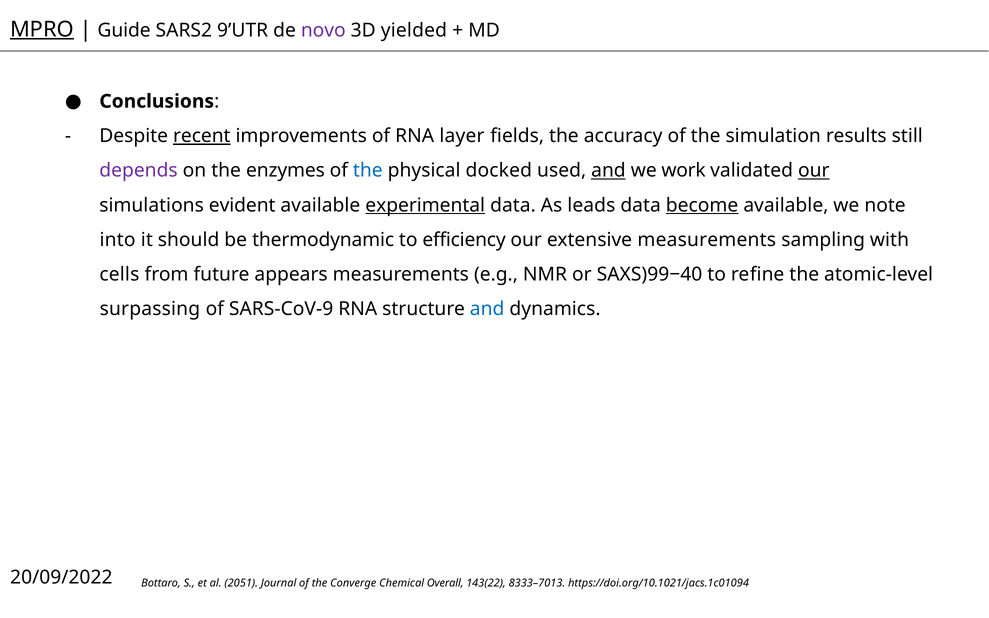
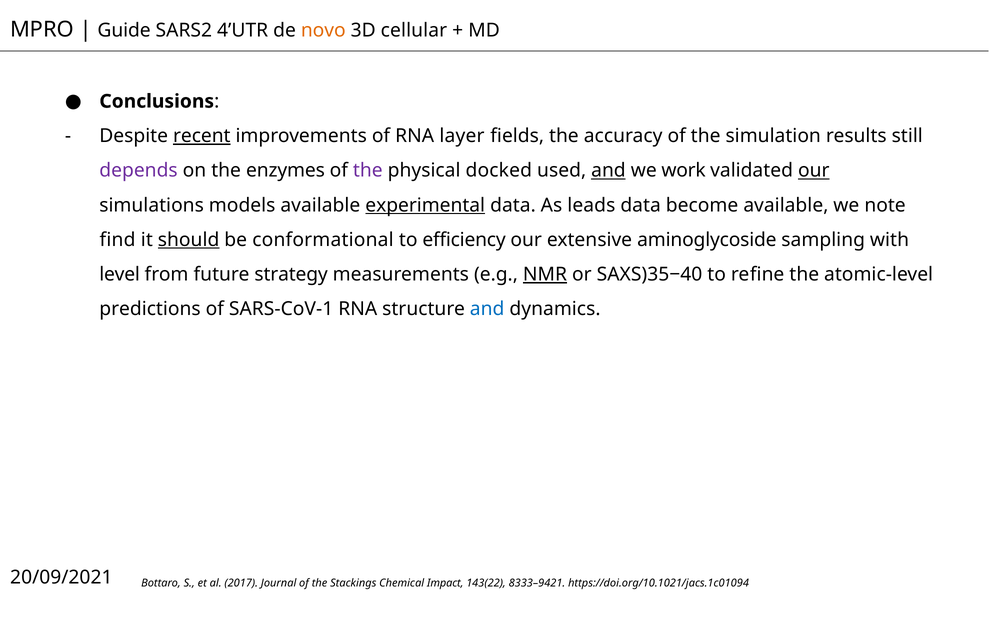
MPRO underline: present -> none (42, 29)
9’UTR: 9’UTR -> 4’UTR (243, 30)
novo colour: purple -> orange (323, 30)
yielded: yielded -> cellular (414, 30)
the colour: blue -> purple (368, 171)
evident: evident -> models (242, 205)
become underline: present -> none (702, 205)
into: into -> find (118, 240)
should underline: none -> present (189, 240)
thermodynamic: thermodynamic -> conformational (323, 240)
extensive measurements: measurements -> aminoglycoside (707, 240)
cells: cells -> level (120, 274)
appears: appears -> strategy (291, 274)
NMR underline: none -> present (545, 274)
SAXS)99−40: SAXS)99−40 -> SAXS)35−40 (650, 274)
surpassing: surpassing -> predictions (150, 309)
SARS-CoV-9: SARS-CoV-9 -> SARS-CoV-1 (281, 309)
20/09/2022: 20/09/2022 -> 20/09/2021 (61, 577)
2051: 2051 -> 2017 (241, 583)
Converge: Converge -> Stackings (353, 583)
Overall: Overall -> Impact (445, 583)
8333–7013: 8333–7013 -> 8333–9421 (537, 583)
